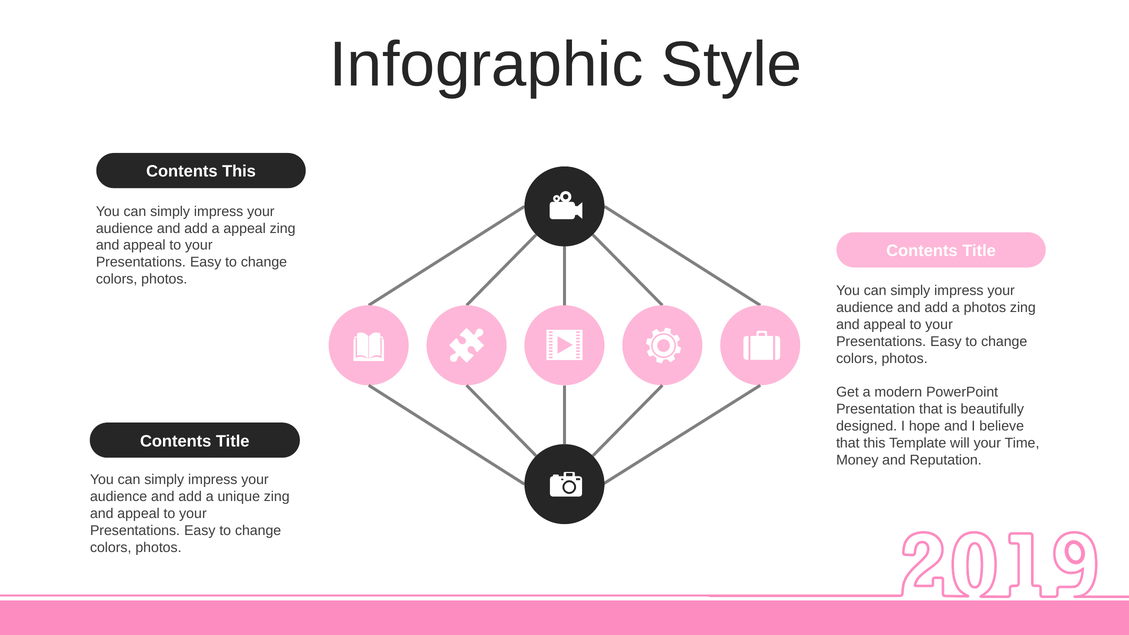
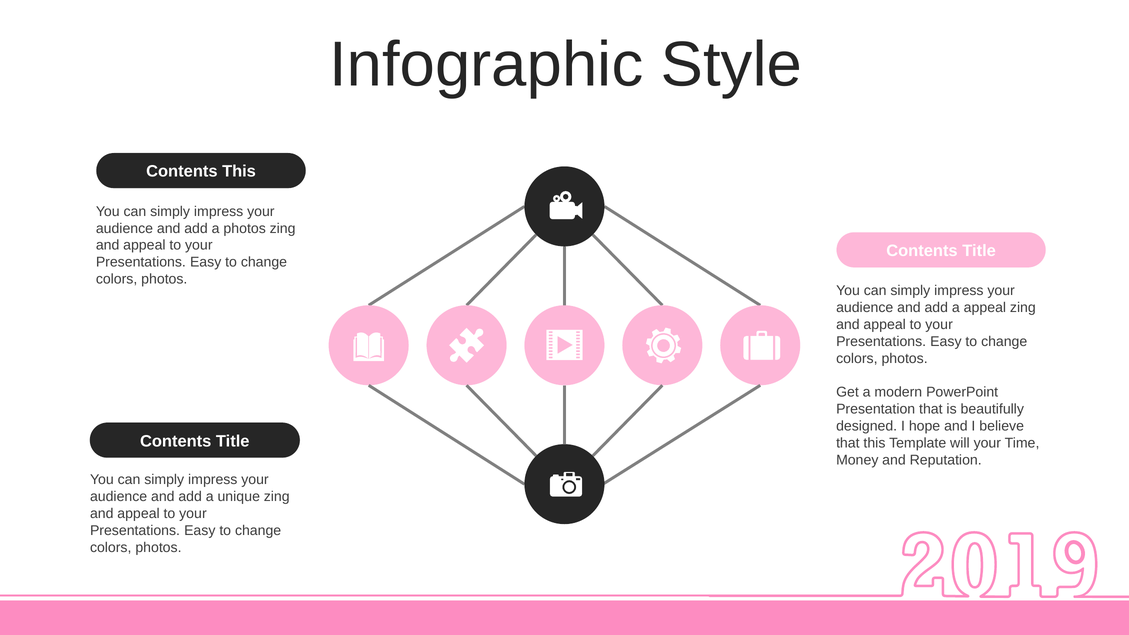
a appeal: appeal -> photos (245, 228)
a photos: photos -> appeal (985, 308)
